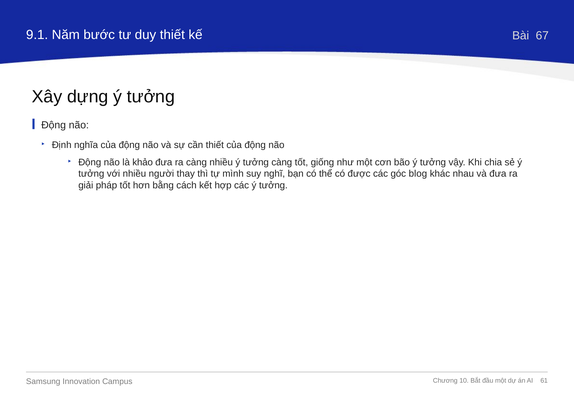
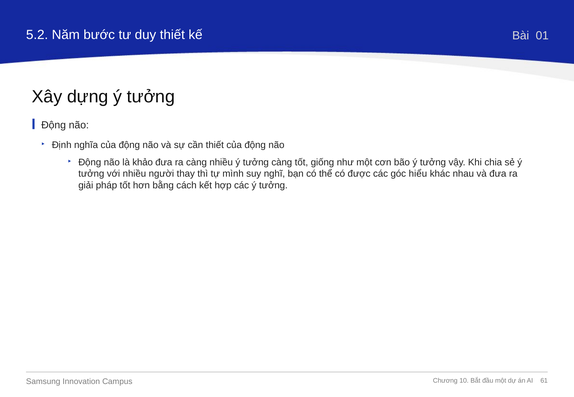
9.1: 9.1 -> 5.2 (37, 35)
67: 67 -> 01 (542, 36)
blog: blog -> hiểu (418, 174)
